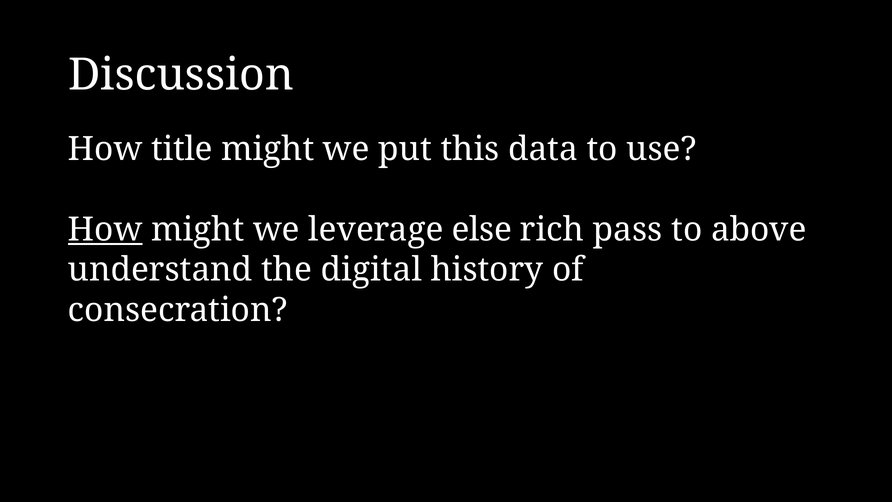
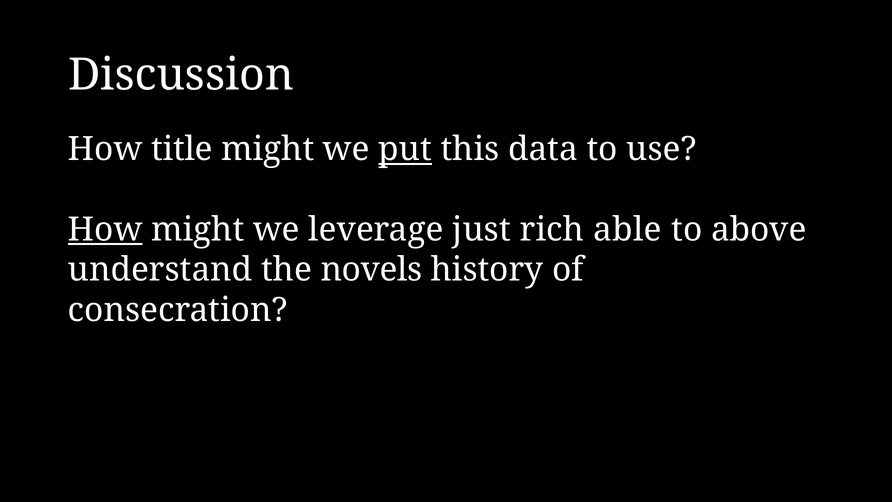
put underline: none -> present (405, 149)
else: else -> just (482, 230)
pass: pass -> able (628, 230)
digital: digital -> novels (372, 270)
